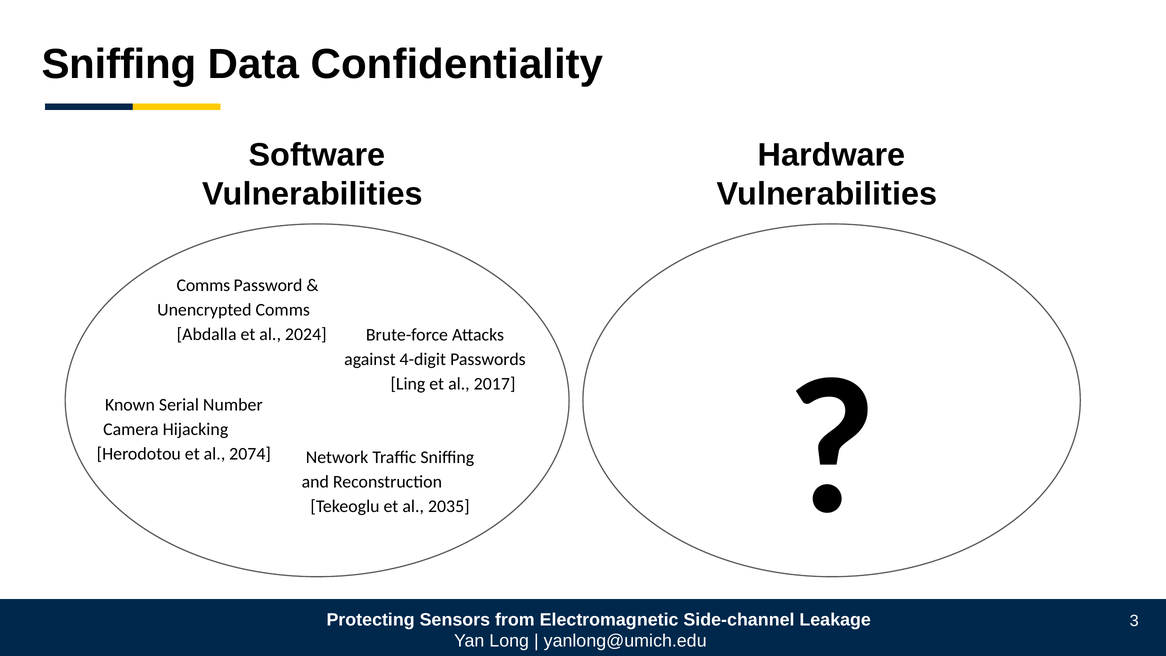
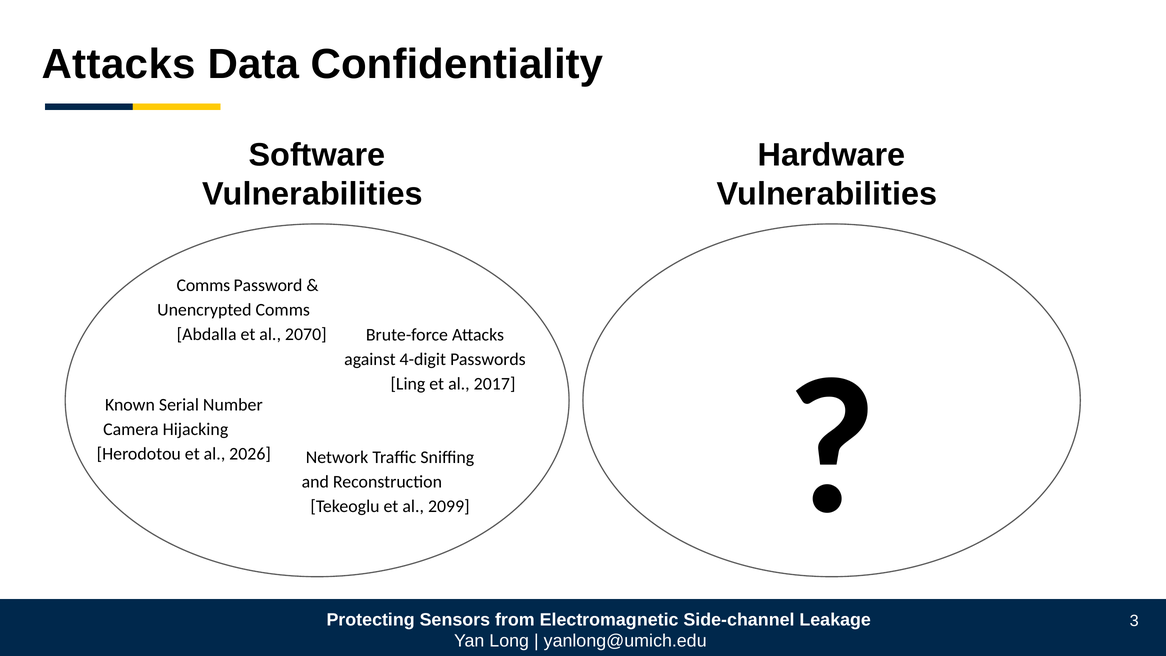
Sniffing: Sniffing -> Attacks (119, 64)
2024: 2024 -> 2070 (306, 334)
2074: 2074 -> 2026 (250, 454)
2035: 2035 -> 2099 (449, 506)
